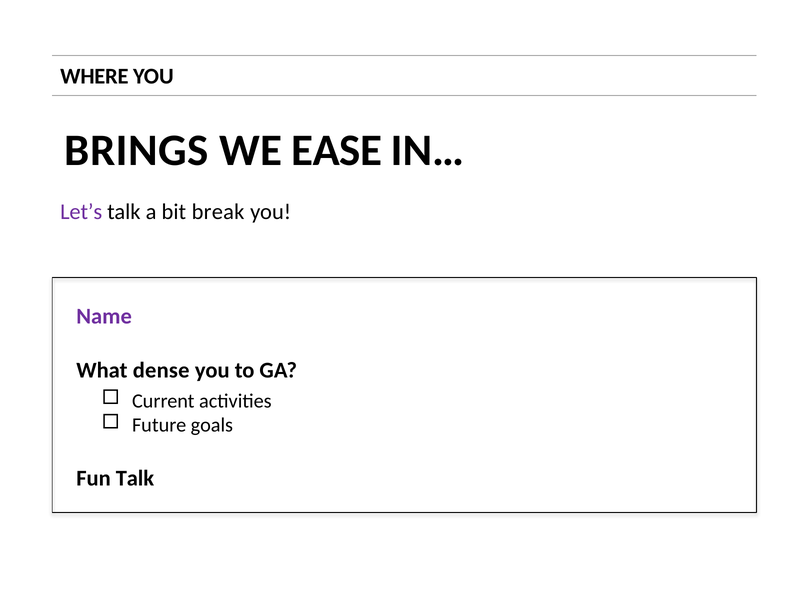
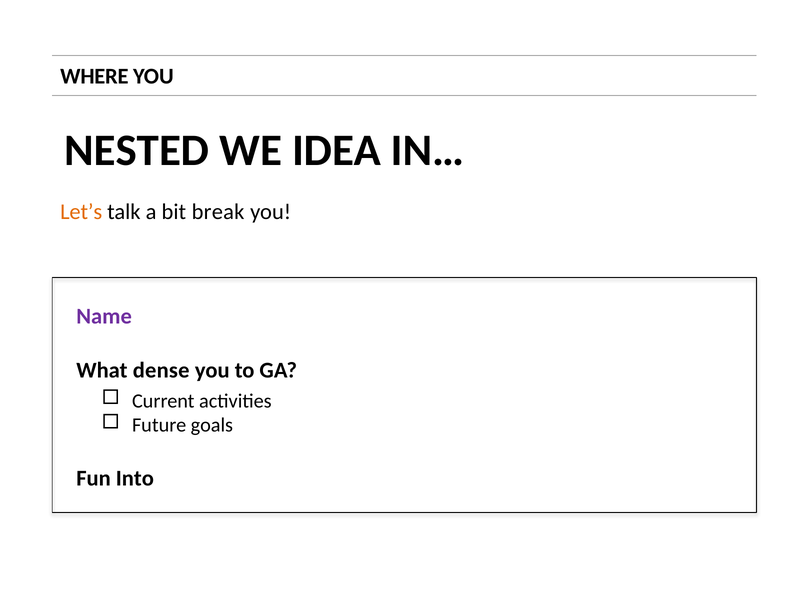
BRINGS: BRINGS -> NESTED (137, 151)
EASE: EASE -> IDEA (337, 151)
Let’s colour: purple -> orange (81, 212)
Fun Talk: Talk -> Into (135, 479)
